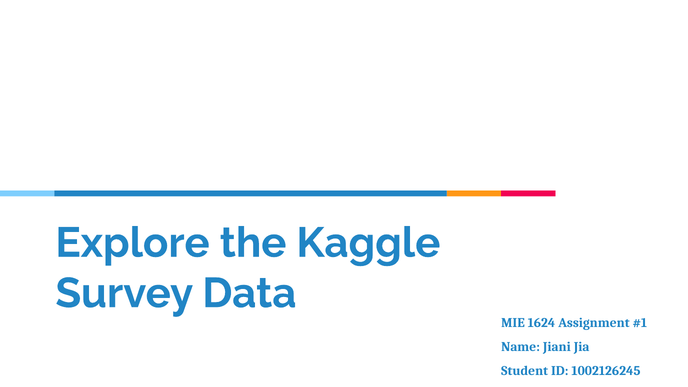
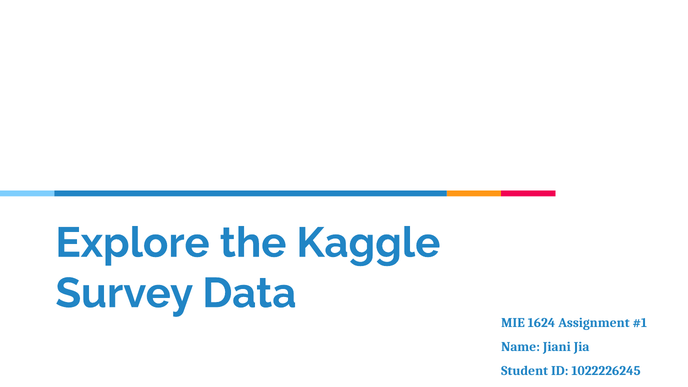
1002126245: 1002126245 -> 1022226245 (606, 371)
